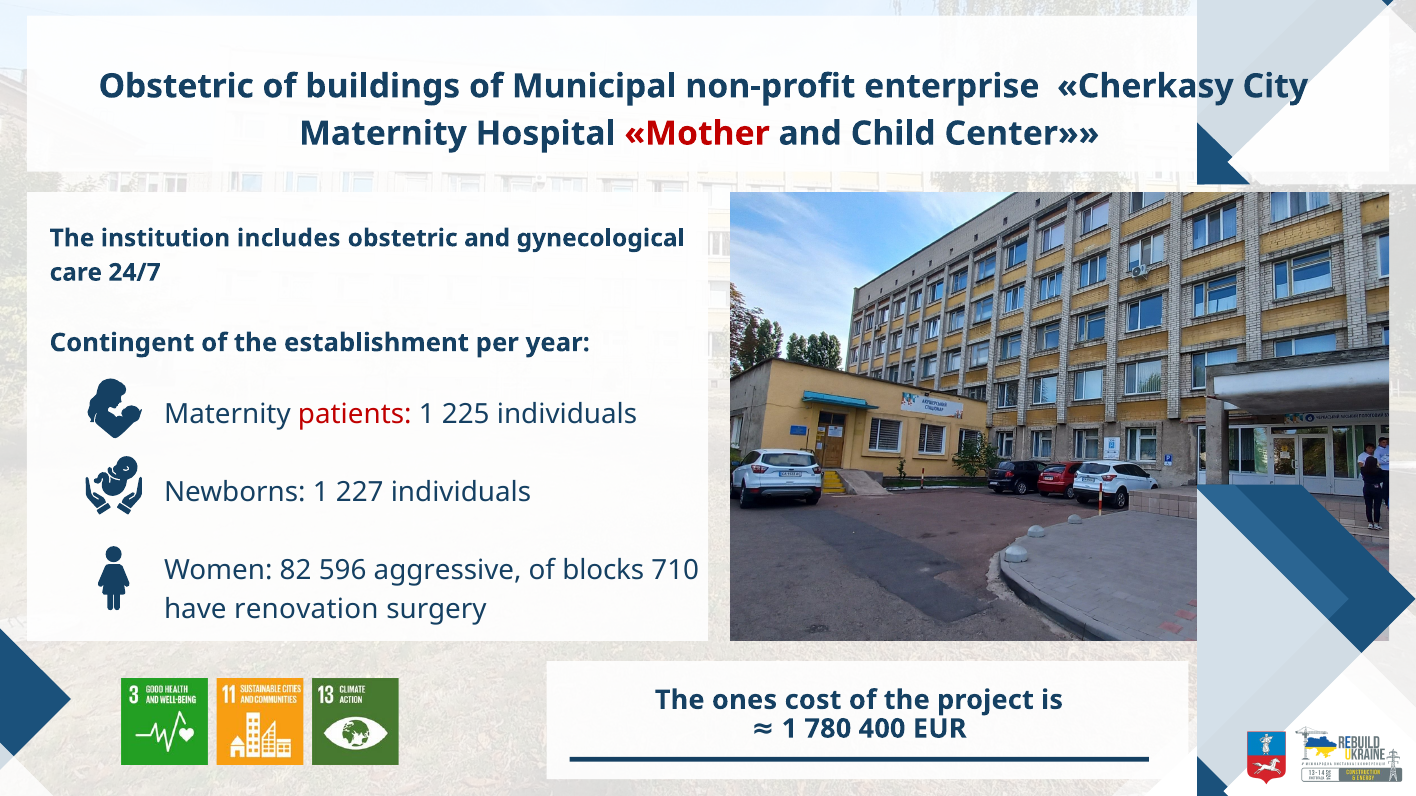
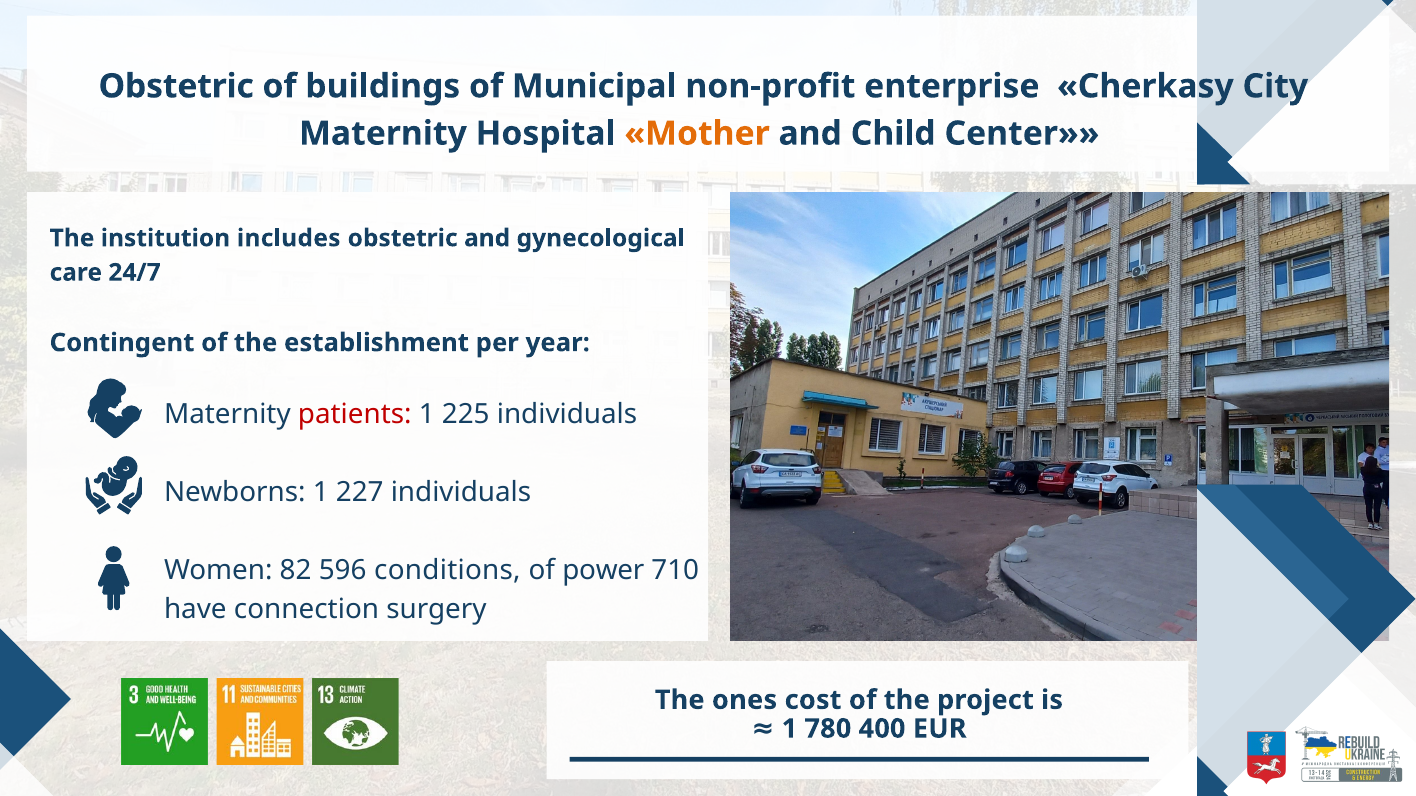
Mother colour: red -> orange (697, 134)
aggressive: aggressive -> conditions (447, 570)
blocks: blocks -> power (603, 570)
renovation: renovation -> connection (306, 609)
